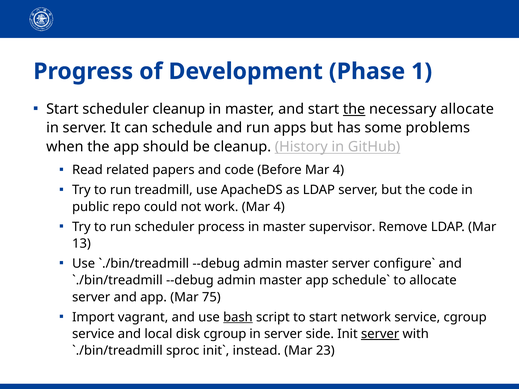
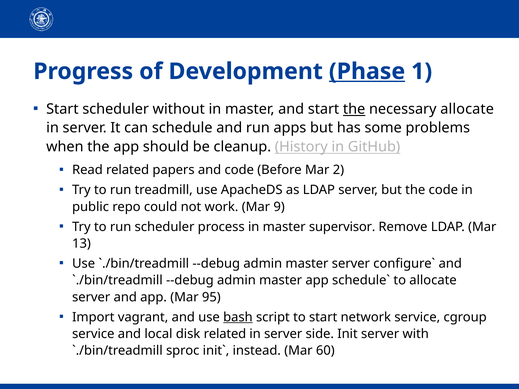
Phase underline: none -> present (367, 71)
scheduler cleanup: cleanup -> without (179, 109)
Before Mar 4: 4 -> 2 (338, 170)
work Mar 4: 4 -> 9 (279, 207)
75: 75 -> 95 (211, 297)
disk cgroup: cgroup -> related (225, 334)
server underline: present -> none (380, 334)
23: 23 -> 60 (325, 351)
